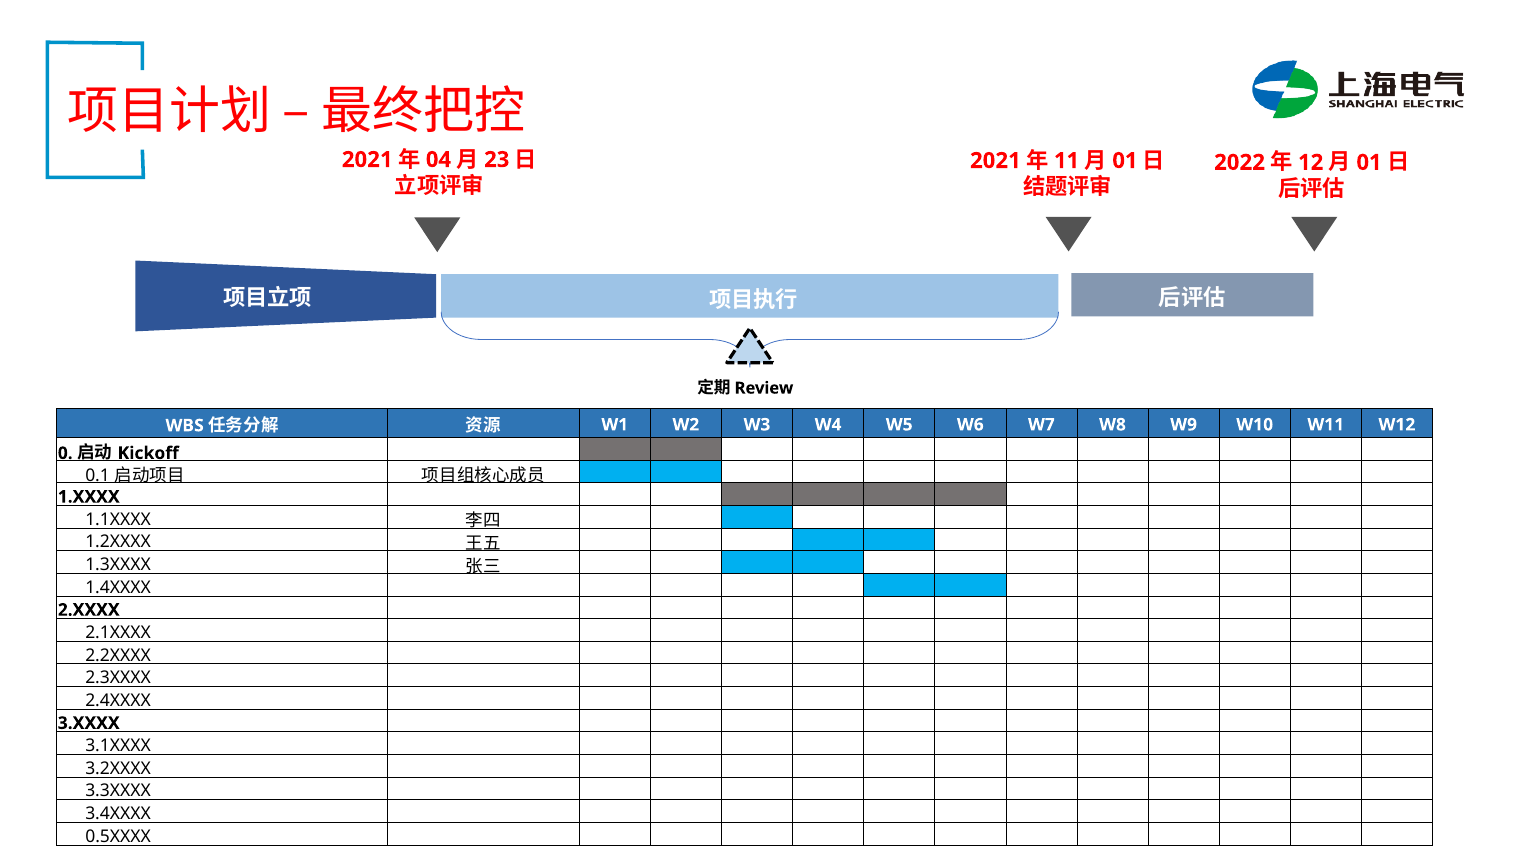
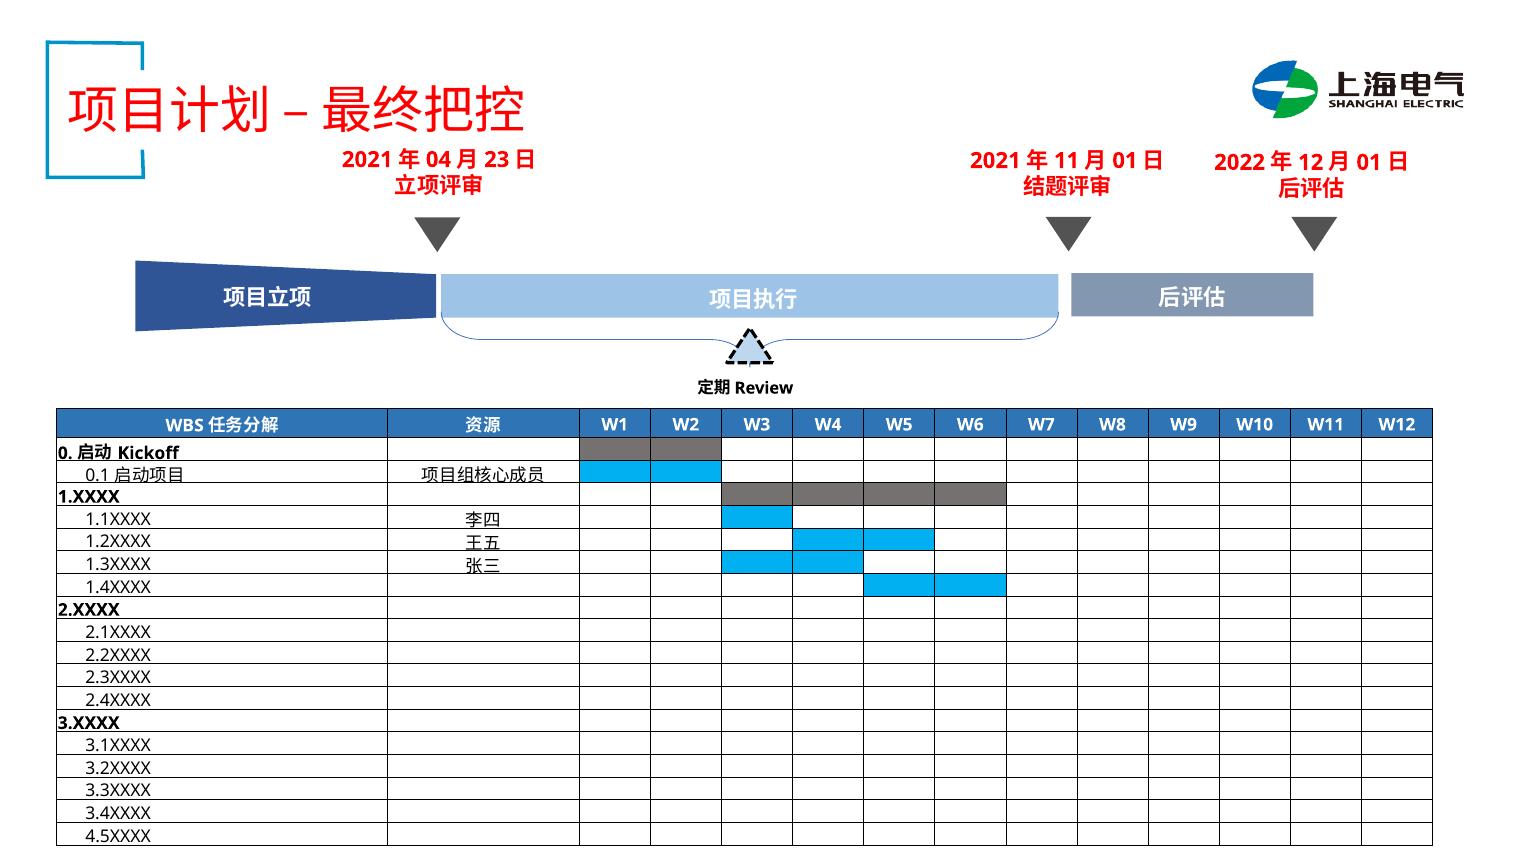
0.5XXXX: 0.5XXXX -> 4.5XXXX (118, 836)
